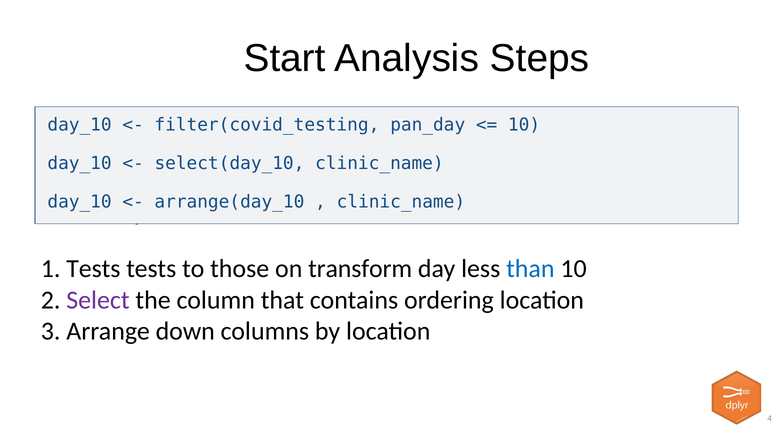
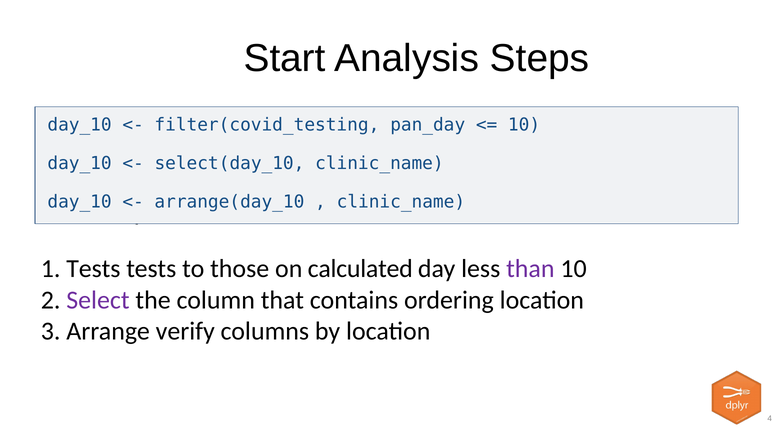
transform: transform -> calculated (360, 269)
than colour: blue -> purple (530, 269)
down: down -> verify (185, 331)
